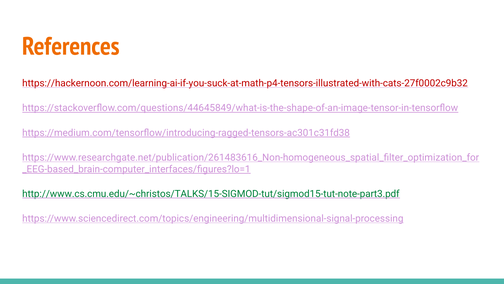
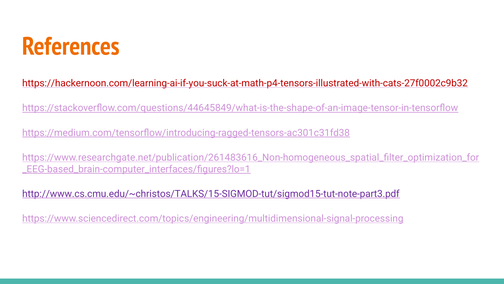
http://www.cs.cmu.edu/~christos/TALKS/15-SIGMOD-tut/sigmod15-tut-note-part3.pdf colour: green -> purple (211, 194)
